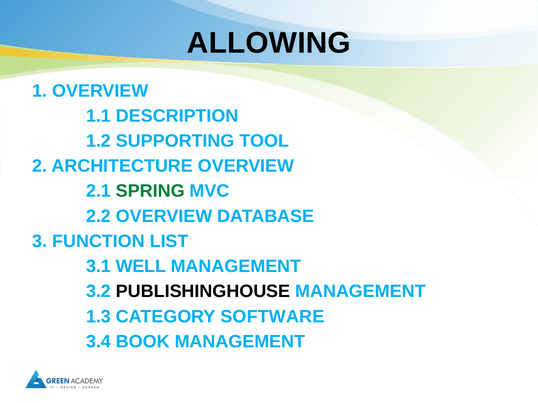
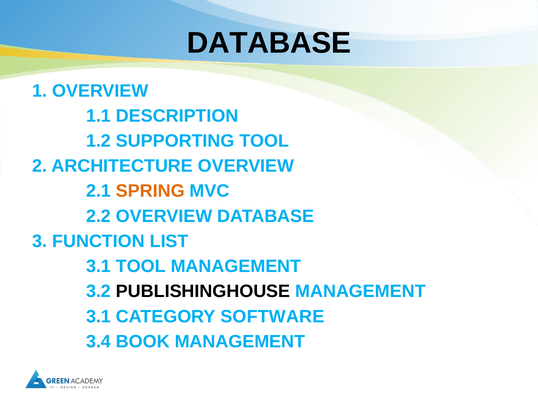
ALLOWING: ALLOWING -> DATABASE (269, 43)
SPRING colour: green -> orange (150, 191)
3.1 WELL: WELL -> TOOL (141, 267)
1.3: 1.3 -> 3.1 (99, 317)
